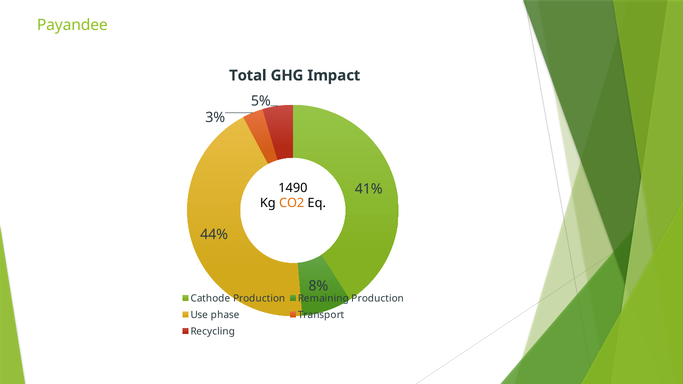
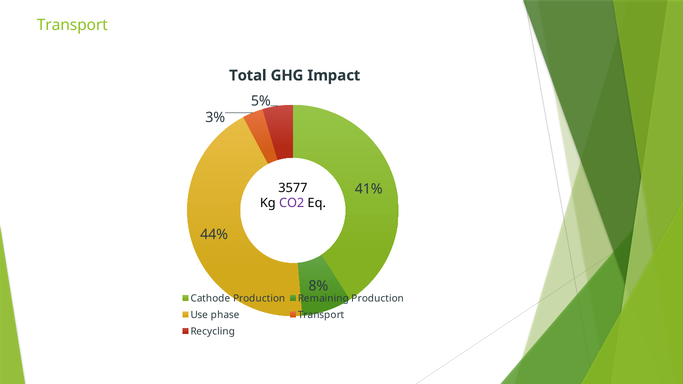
Payandee: Payandee -> Transport (72, 25)
1490: 1490 -> 3577 (293, 188)
CO2 colour: orange -> purple (292, 203)
